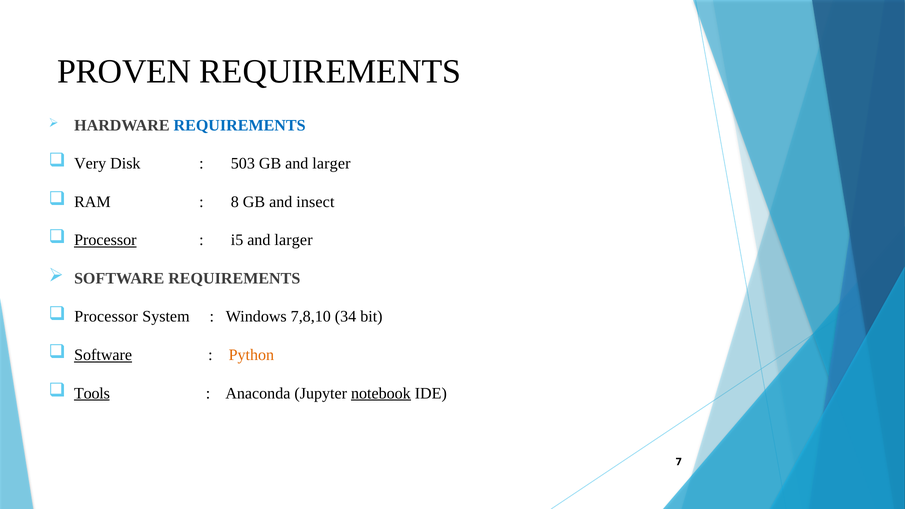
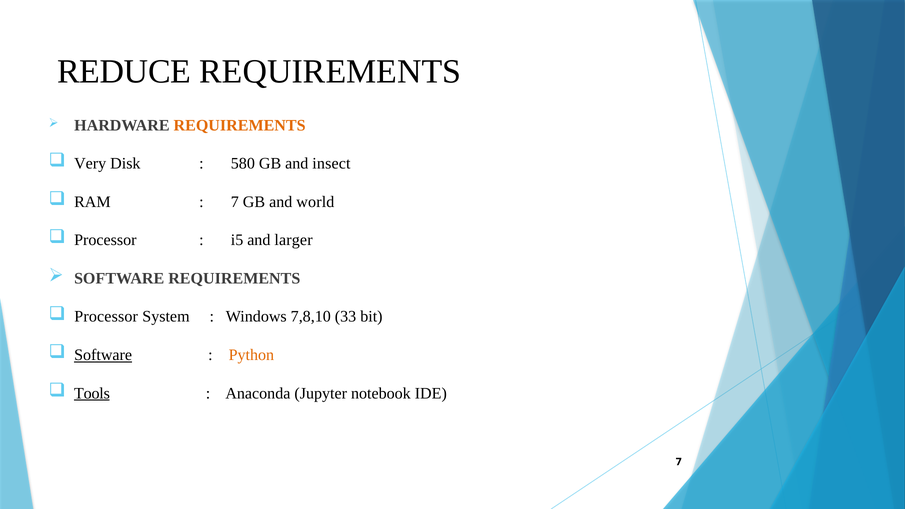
PROVEN: PROVEN -> REDUCE (124, 71)
REQUIREMENTS colour: blue -> orange (240, 125)
503: 503 -> 580 (243, 164)
GB and larger: larger -> insect (331, 164)
8: 8 -> 7 (235, 202)
insect: insect -> world (315, 202)
Processor underline: present -> none (105, 240)
34: 34 -> 33 (346, 317)
notebook underline: present -> none (381, 393)
